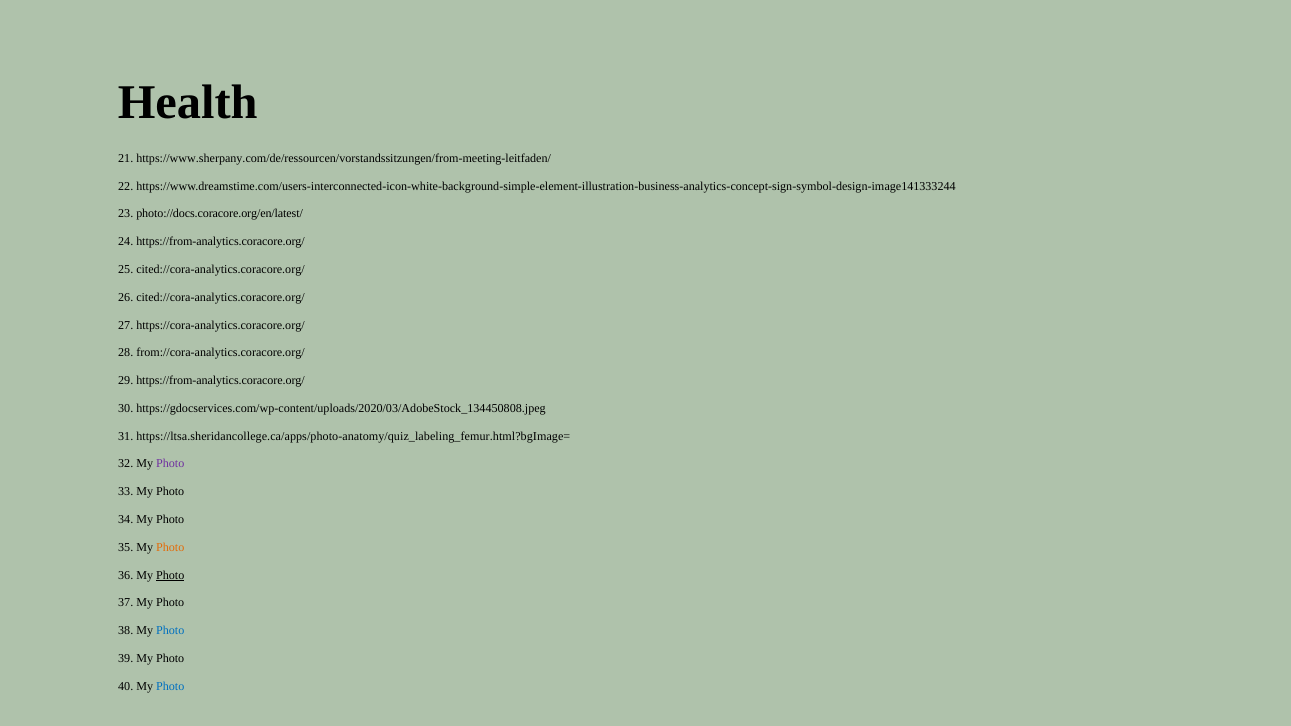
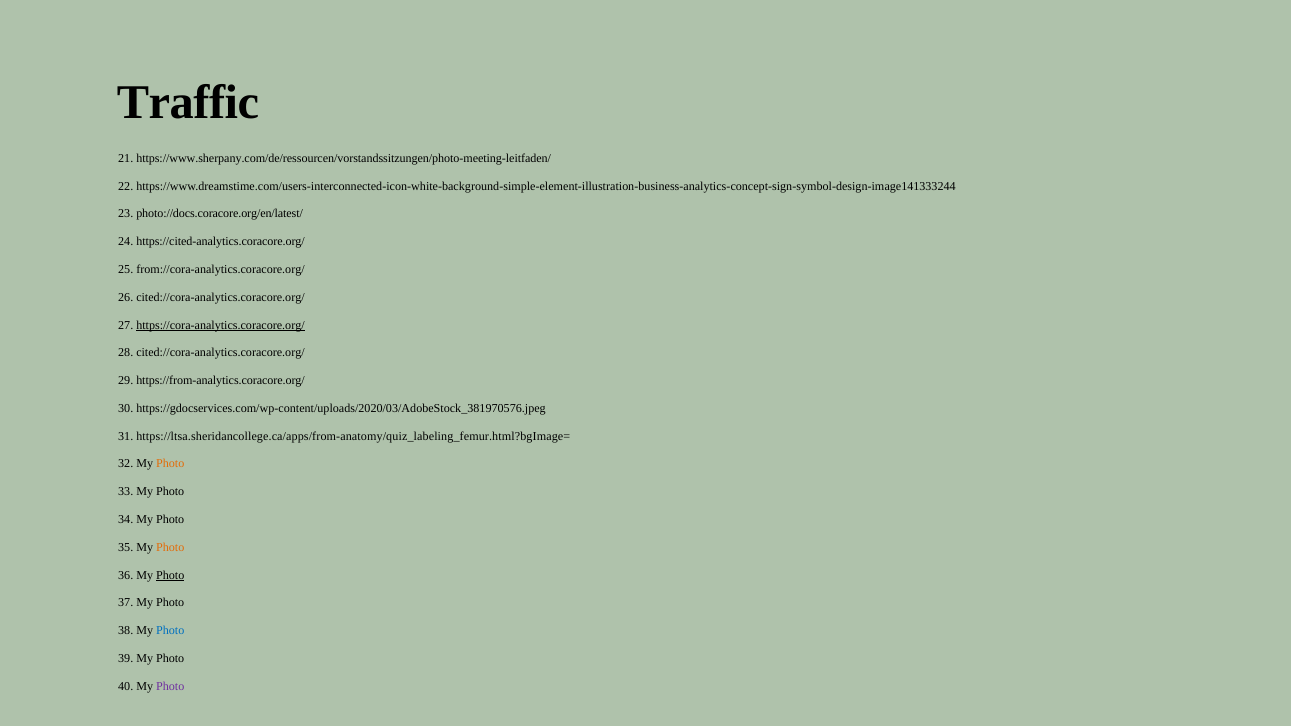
Health: Health -> Traffic (188, 102)
https://www.sherpany.com/de/ressourcen/vorstandssitzungen/from-meeting-leitfaden/: https://www.sherpany.com/de/ressourcen/vorstandssitzungen/from-meeting-leitfaden/ -> https://www.sherpany.com/de/ressourcen/vorstandssitzungen/photo-meeting-leitfaden/ (344, 158)
24 https://from-analytics.coracore.org/: https://from-analytics.coracore.org/ -> https://cited-analytics.coracore.org/ (221, 242)
25 cited://cora-analytics.coracore.org/: cited://cora-analytics.coracore.org/ -> from://cora-analytics.coracore.org/ (221, 270)
https://cora-analytics.coracore.org/ underline: none -> present (221, 325)
28 from://cora-analytics.coracore.org/: from://cora-analytics.coracore.org/ -> cited://cora-analytics.coracore.org/ (221, 353)
https://gdocservices.com/wp-content/uploads/2020/03/AdobeStock_134450808.jpeg: https://gdocservices.com/wp-content/uploads/2020/03/AdobeStock_134450808.jpeg -> https://gdocservices.com/wp-content/uploads/2020/03/AdobeStock_381970576.jpeg (341, 408)
https://ltsa.sheridancollege.ca/apps/photo-anatomy/quiz_labeling_femur.html?bgImage=: https://ltsa.sheridancollege.ca/apps/photo-anatomy/quiz_labeling_femur.html?bgImage= -> https://ltsa.sheridancollege.ca/apps/from-anatomy/quiz_labeling_femur.html?bgImage= (353, 436)
Photo colour: purple -> orange (170, 464)
Photo colour: blue -> purple (170, 686)
